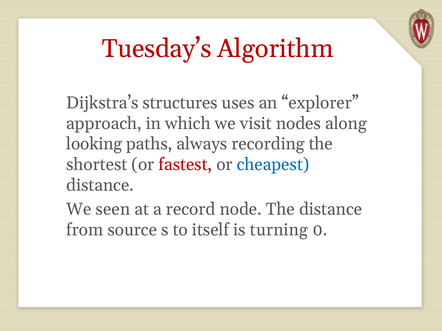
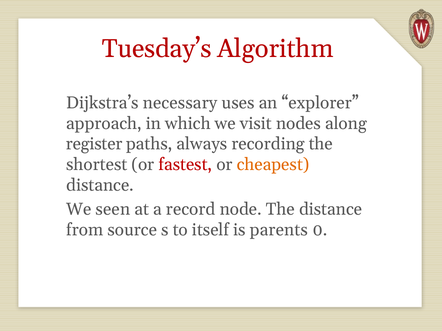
structures: structures -> necessary (180, 103)
looking: looking -> register (94, 144)
cheapest colour: blue -> orange (273, 165)
turning: turning -> parents (279, 230)
